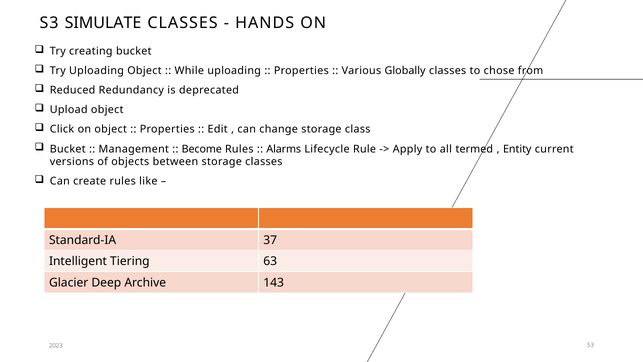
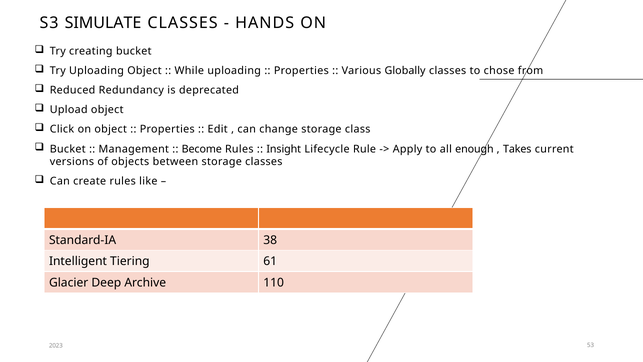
Alarms: Alarms -> Insight (284, 149)
termed: termed -> enough (474, 149)
Entity: Entity -> Takes (517, 149)
37: 37 -> 38 (270, 240)
63: 63 -> 61 (270, 261)
143: 143 -> 110 (274, 283)
